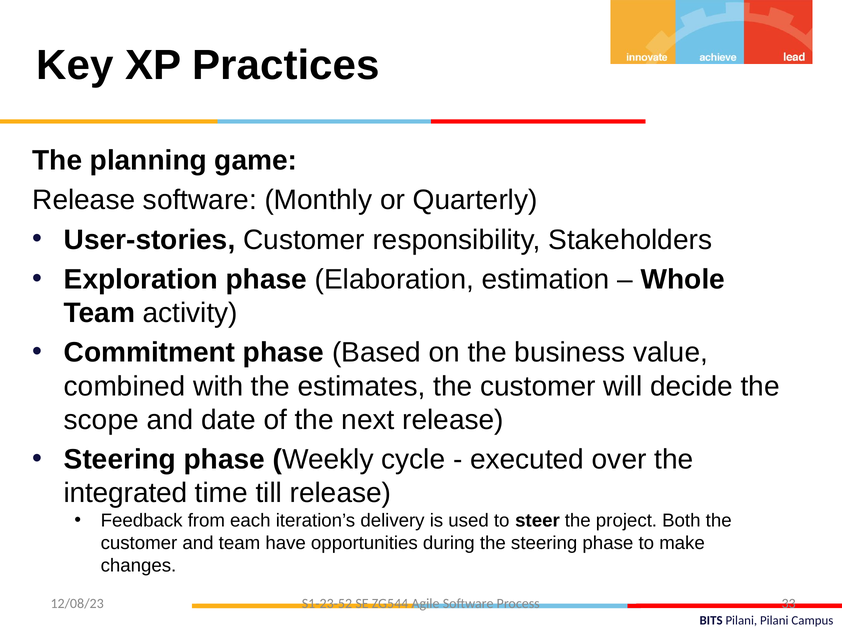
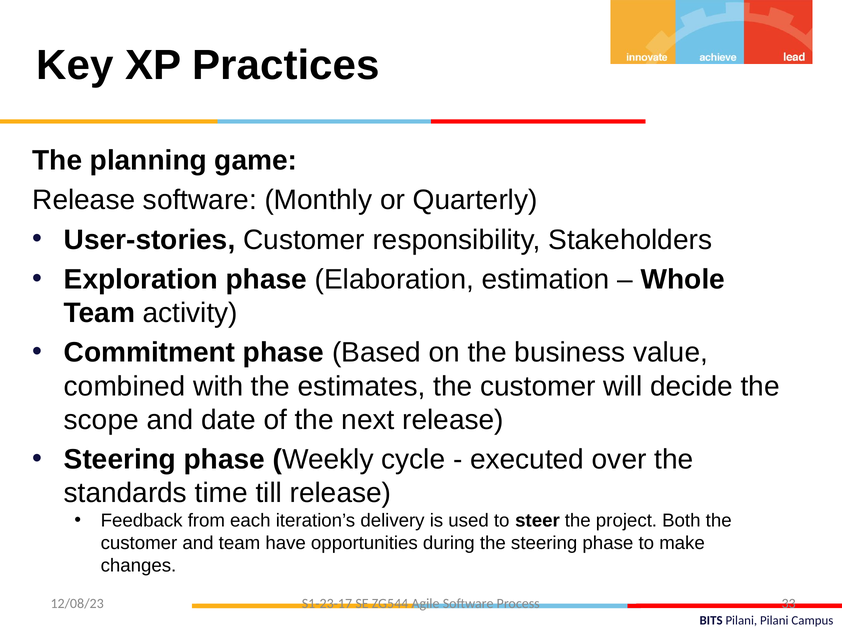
integrated: integrated -> standards (125, 493)
S1-23-52: S1-23-52 -> S1-23-17 (327, 603)
